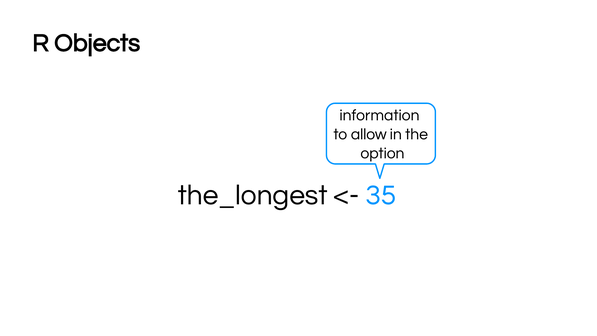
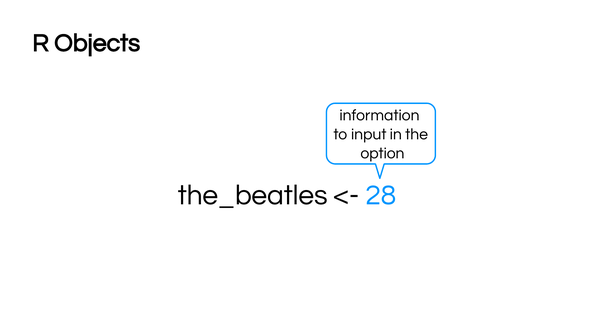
allow: allow -> input (369, 134)
the_longest: the_longest -> the_beatles (253, 195)
35: 35 -> 28 (381, 195)
